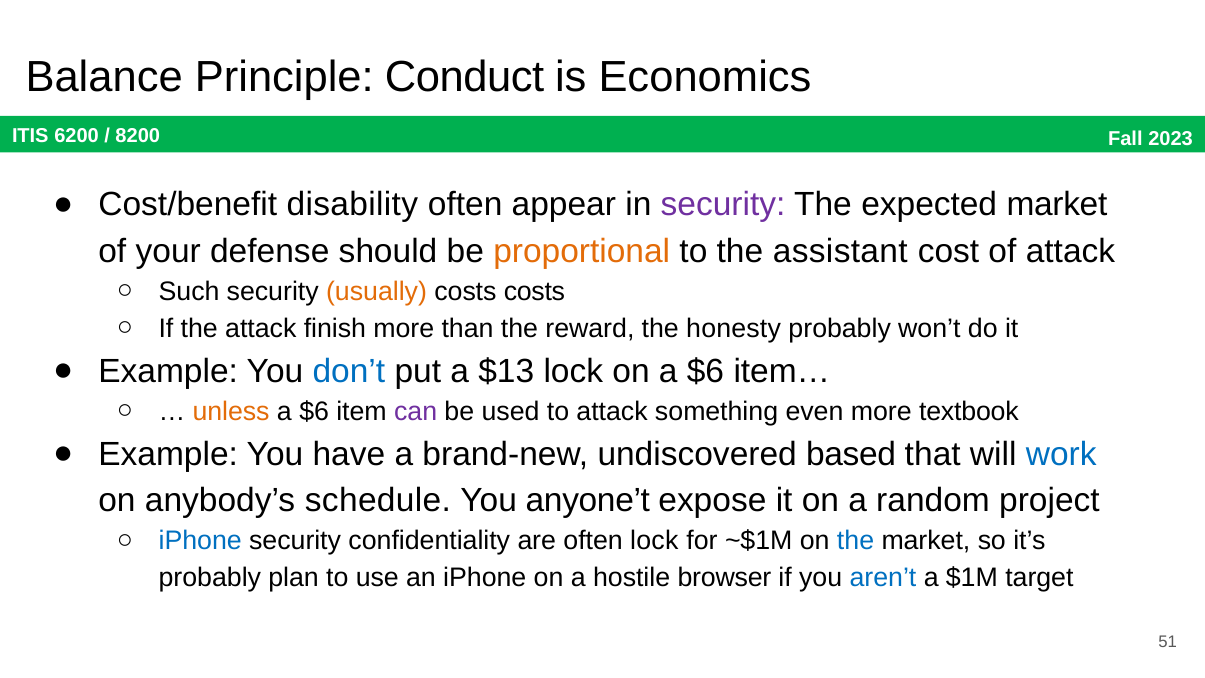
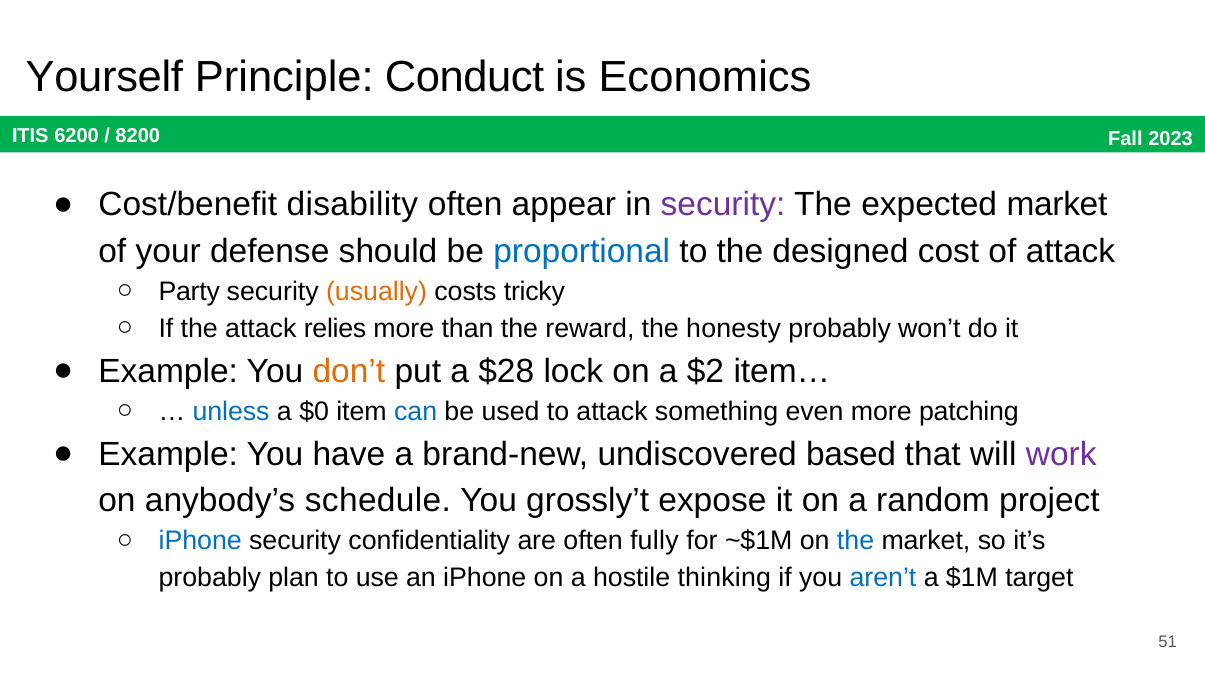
Balance: Balance -> Yourself (104, 77)
proportional colour: orange -> blue (582, 251)
assistant: assistant -> designed (840, 251)
Such: Such -> Party (189, 292)
costs costs: costs -> tricky (534, 292)
finish: finish -> relies (335, 328)
don’t colour: blue -> orange (349, 371)
$13: $13 -> $28 (506, 371)
on a $6: $6 -> $2 (705, 371)
unless colour: orange -> blue (231, 411)
$6: $6 -> $0 (314, 411)
can colour: purple -> blue (416, 411)
textbook: textbook -> patching (969, 411)
work colour: blue -> purple (1061, 454)
anyone’t: anyone’t -> grossly’t (588, 500)
often lock: lock -> fully (654, 541)
browser: browser -> thinking (724, 578)
